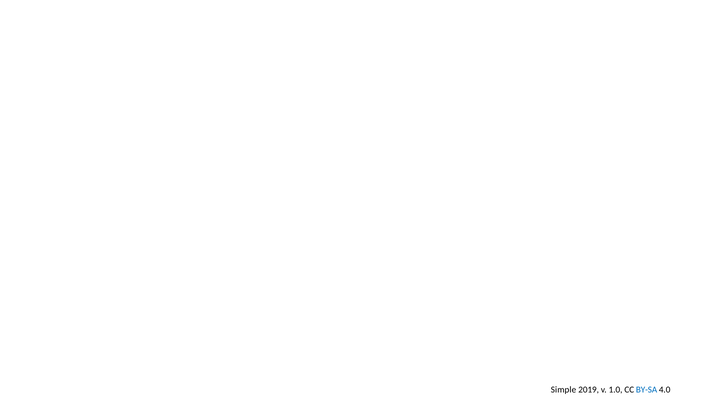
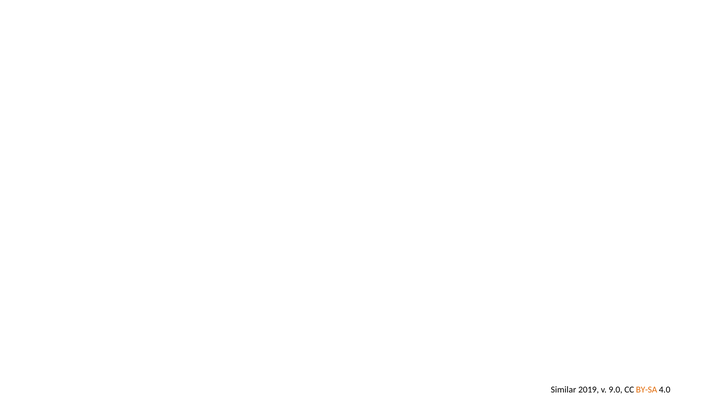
Simple: Simple -> Similar (564, 390)
1.0: 1.0 -> 9.0 (616, 390)
BY-SA colour: blue -> orange (647, 390)
